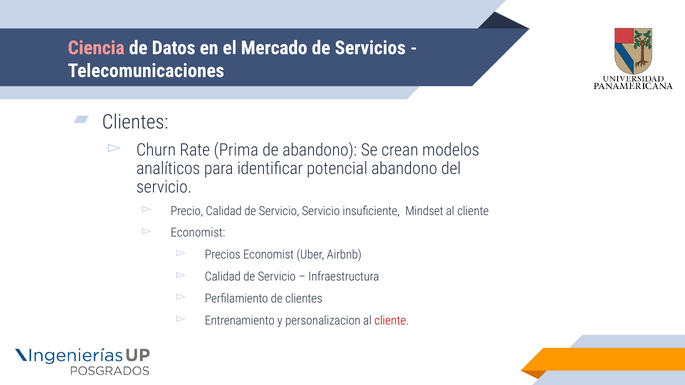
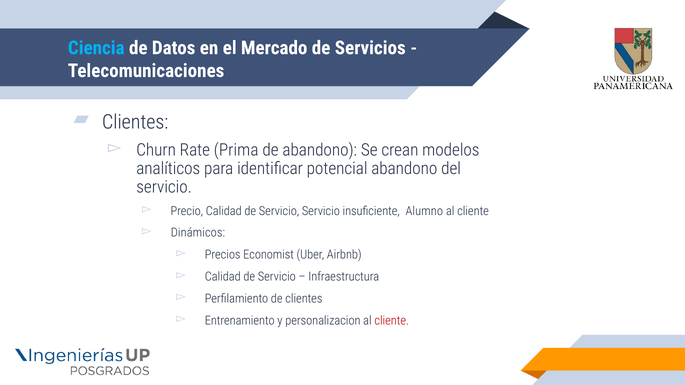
Ciencia colour: pink -> light blue (96, 48)
Mindset: Mindset -> Alumno (424, 211)
Economist: Economist -> Dinámicos (198, 233)
